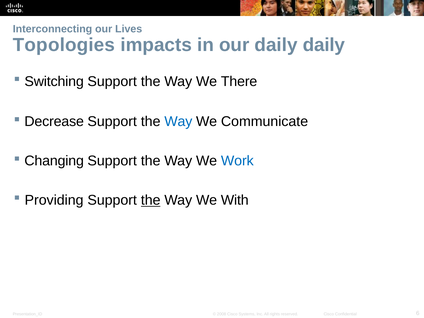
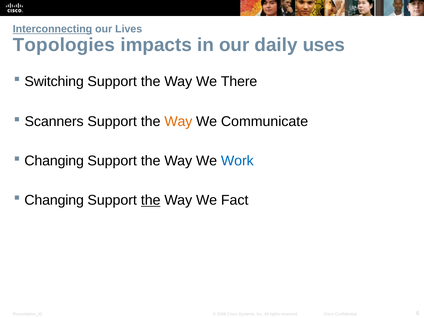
Interconnecting underline: none -> present (53, 29)
daily daily: daily -> uses (324, 45)
Decrease: Decrease -> Scanners (54, 122)
Way colour: blue -> orange (178, 122)
Providing: Providing -> Changing (54, 200)
With: With -> Fact (235, 200)
